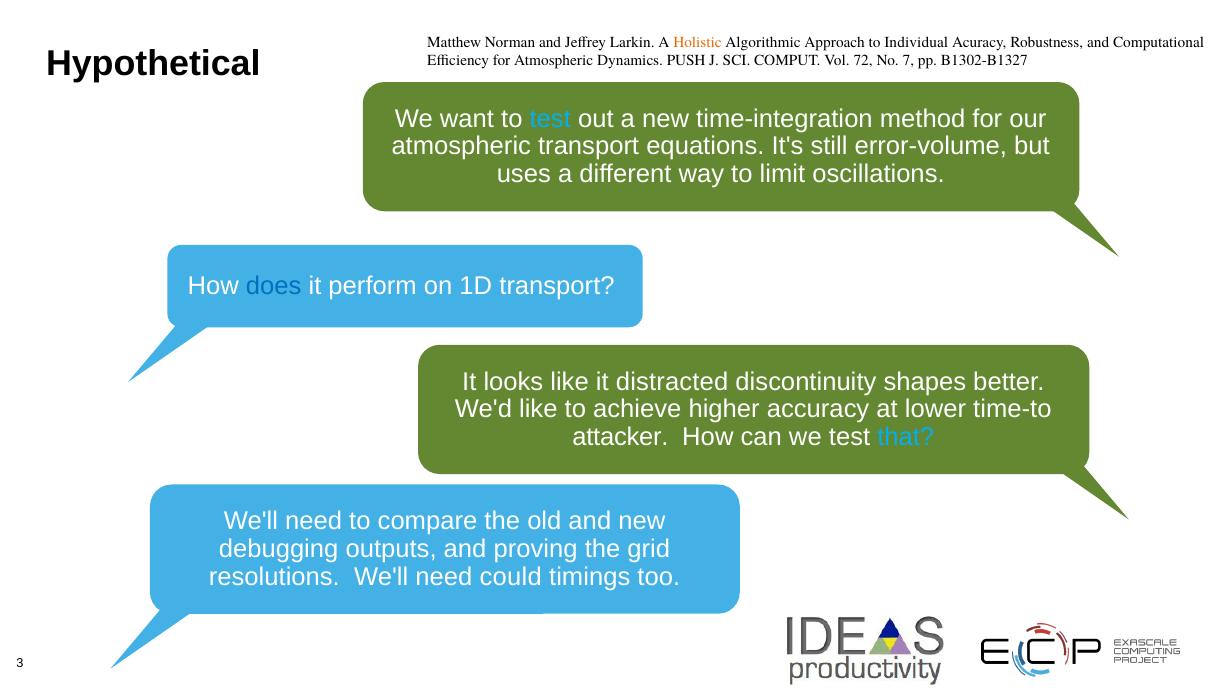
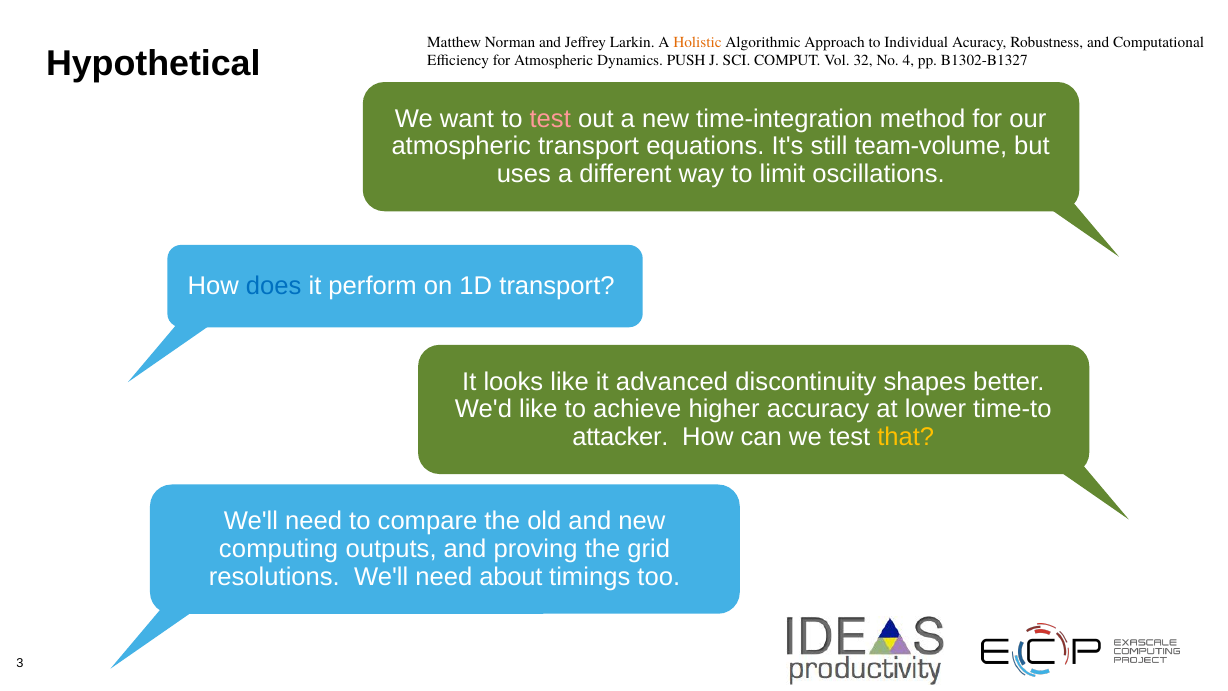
72: 72 -> 32 (863, 61)
7: 7 -> 4 (908, 61)
test colour: light blue -> pink (550, 119)
error-volume: error-volume -> team-volume (931, 146)
distracted: distracted -> advanced (672, 382)
that colour: light blue -> yellow (906, 437)
debugging: debugging -> computing (279, 549)
could: could -> about (511, 577)
